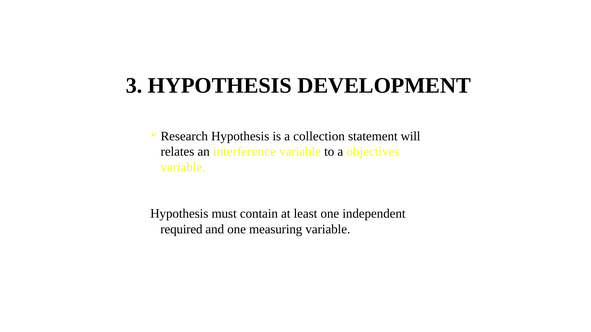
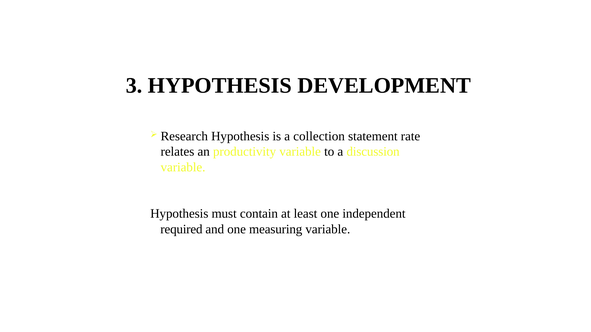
will: will -> rate (410, 136)
interference: interference -> productivity (245, 152)
objectives: objectives -> discussion (373, 152)
